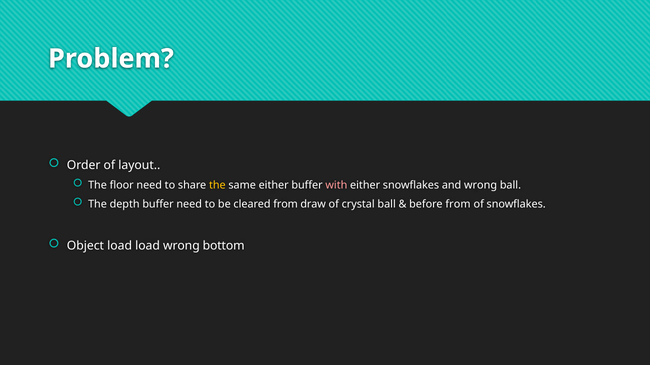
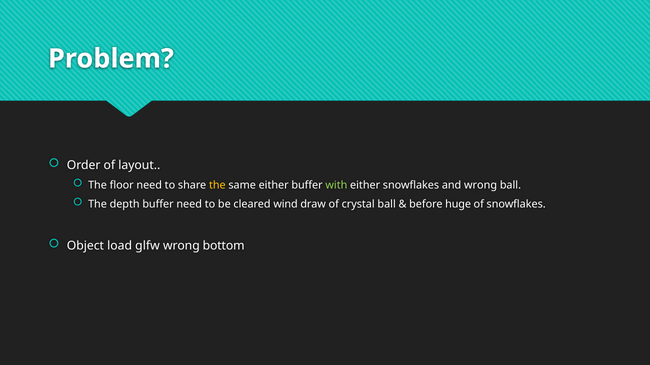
with colour: pink -> light green (336, 185)
cleared from: from -> wind (286, 204)
before from: from -> huge (458, 204)
load load: load -> glfw (147, 246)
